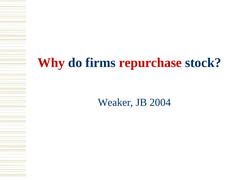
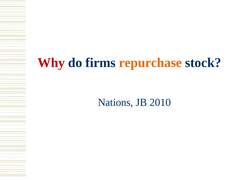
repurchase colour: red -> orange (150, 62)
Weaker: Weaker -> Nations (115, 102)
2004: 2004 -> 2010 (160, 102)
